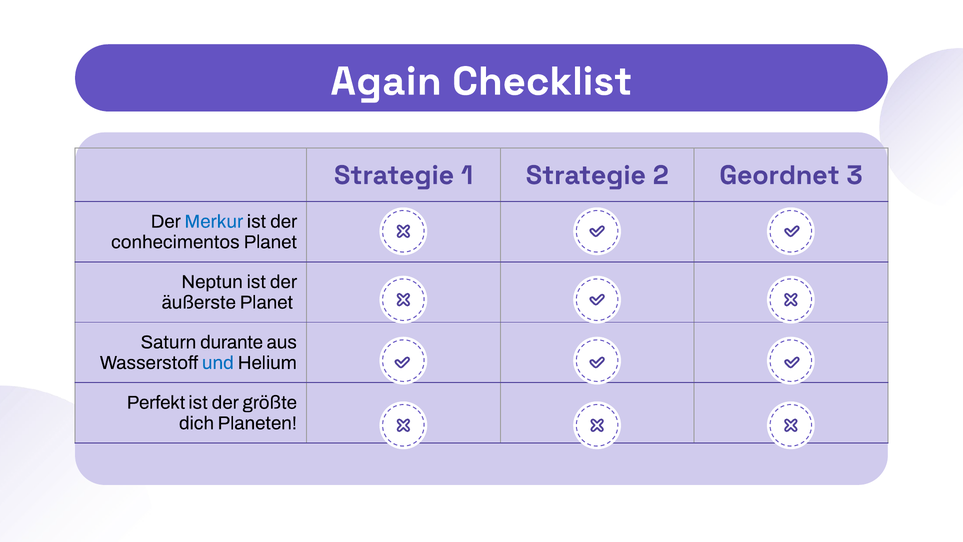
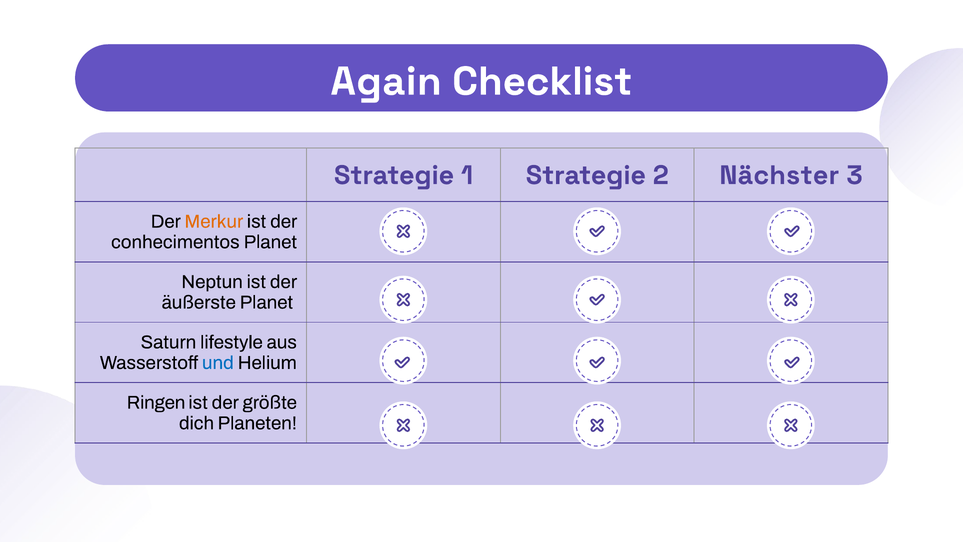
Geordnet: Geordnet -> Nächster (779, 175)
Merkur colour: blue -> orange (214, 221)
durante: durante -> lifestyle (232, 342)
Perfekt: Perfekt -> Ringen (156, 402)
